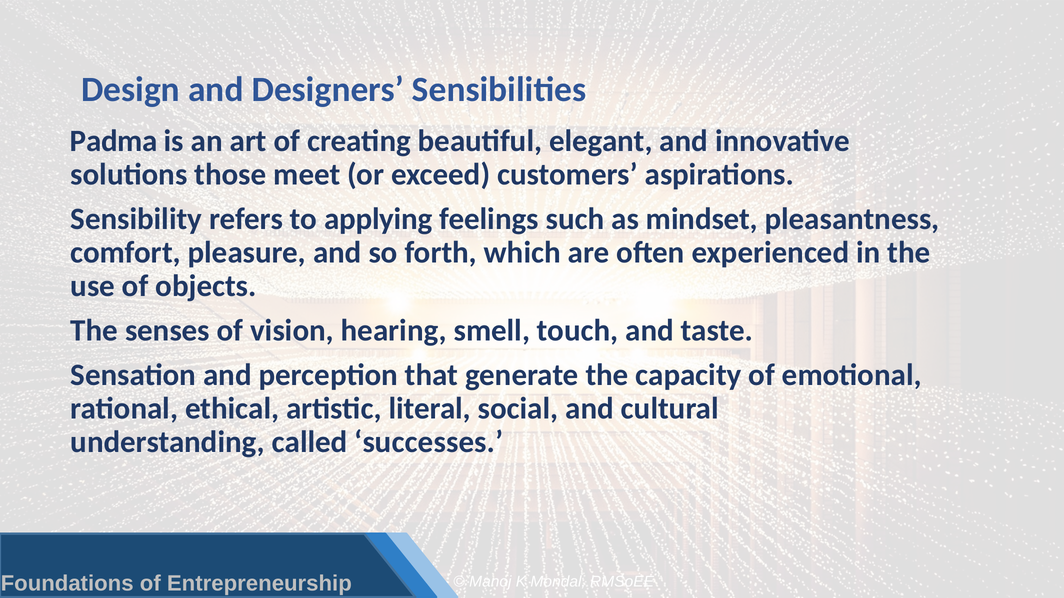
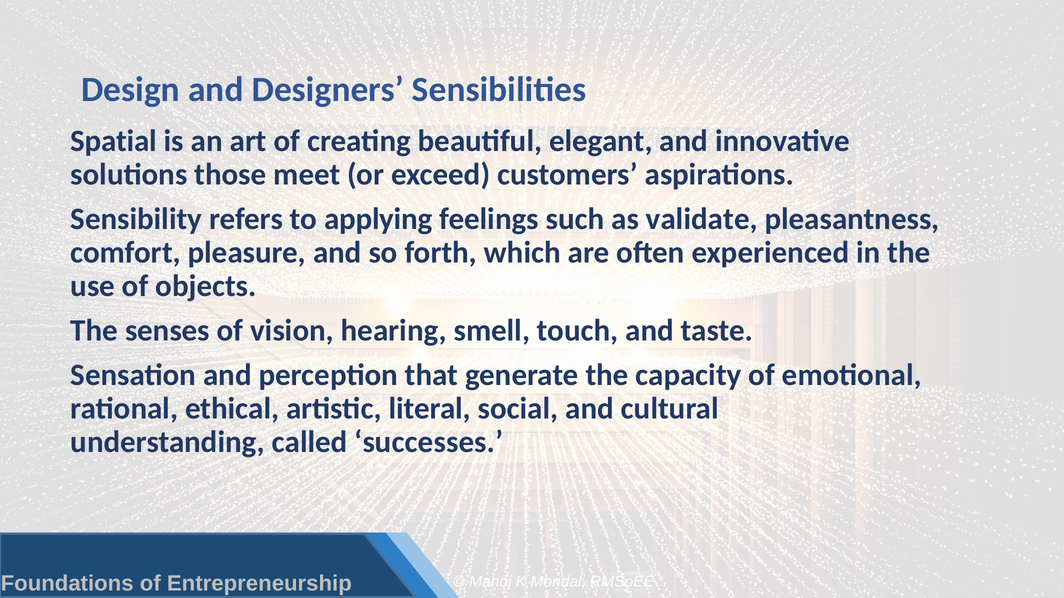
Padma: Padma -> Spatial (114, 141)
mindset: mindset -> validate (702, 219)
